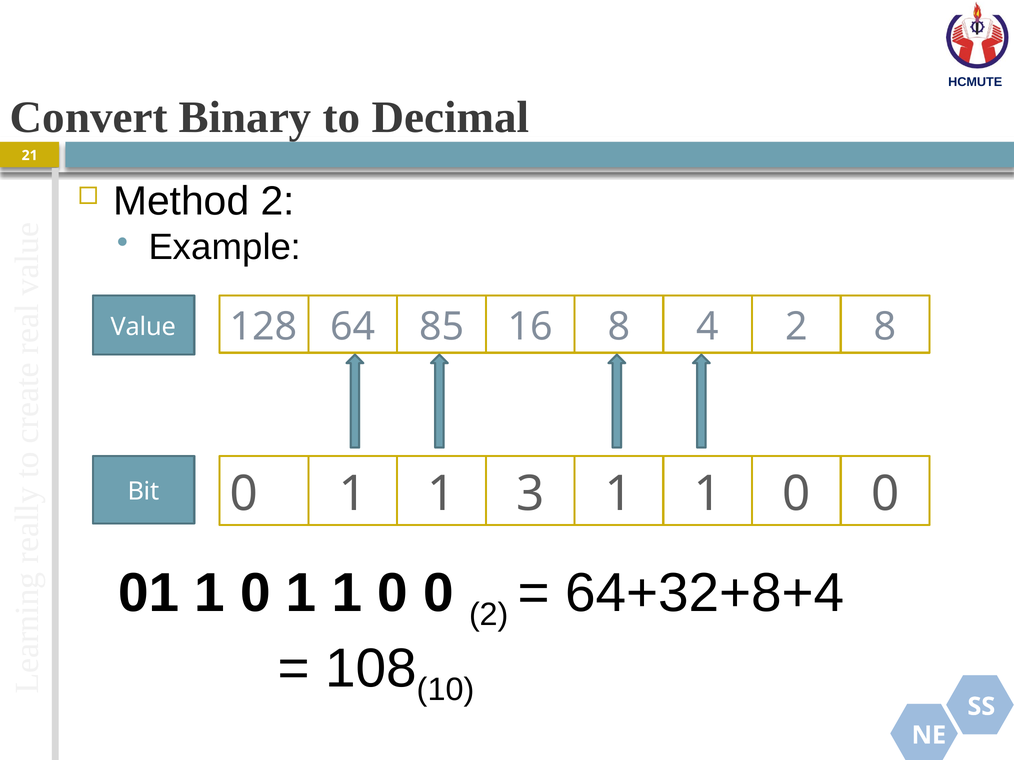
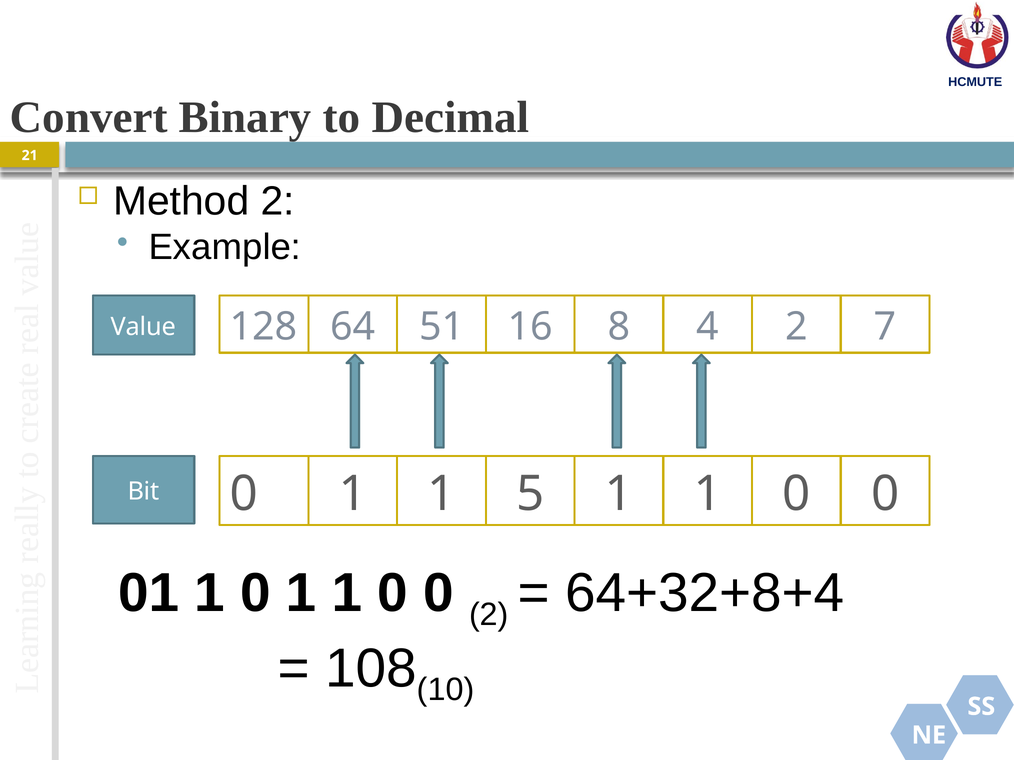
85: 85 -> 51 (442, 327)
2 8: 8 -> 7 (885, 327)
3: 3 -> 5 (530, 494)
